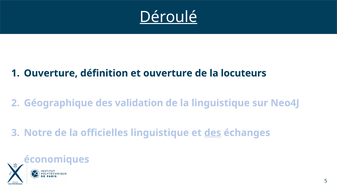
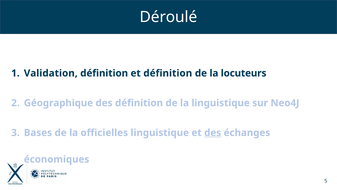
Déroulé underline: present -> none (168, 17)
Ouverture: Ouverture -> Validation (51, 73)
et ouverture: ouverture -> définition (168, 73)
des validation: validation -> définition (139, 103)
Notre: Notre -> Bases (38, 132)
